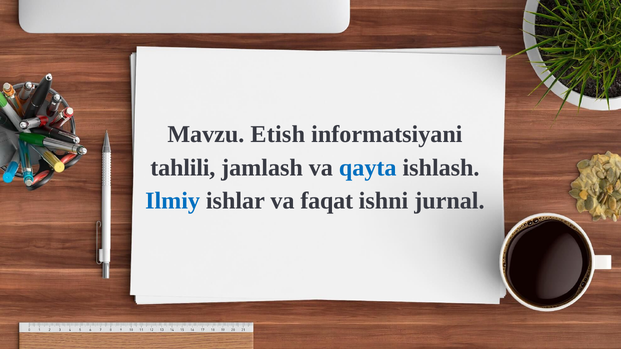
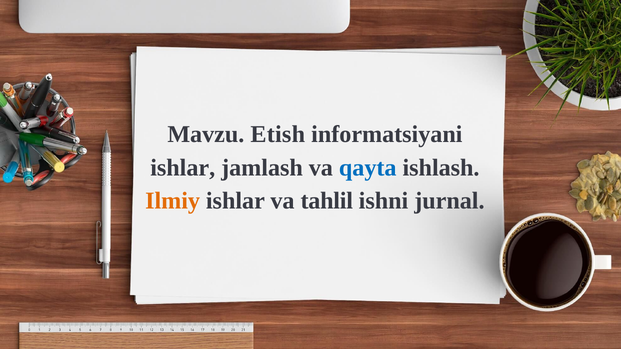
tahlili: tahlili -> ishlar (183, 168)
Ilmiy colour: blue -> orange (173, 201)
faqat: faqat -> tahlil (327, 201)
